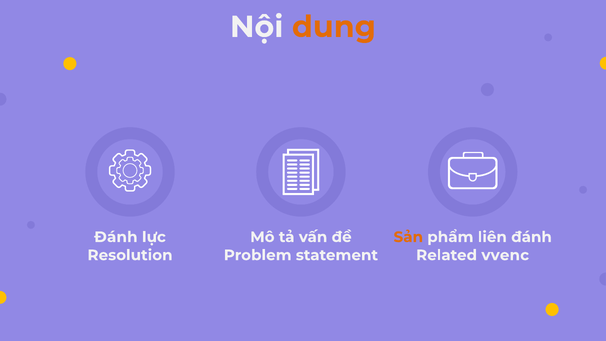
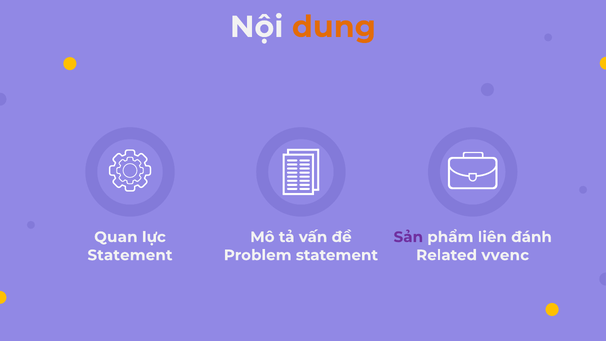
Đánh: Đánh -> Quan (116, 237)
Sản colour: orange -> purple (408, 237)
Resolution: Resolution -> Statement (130, 255)
